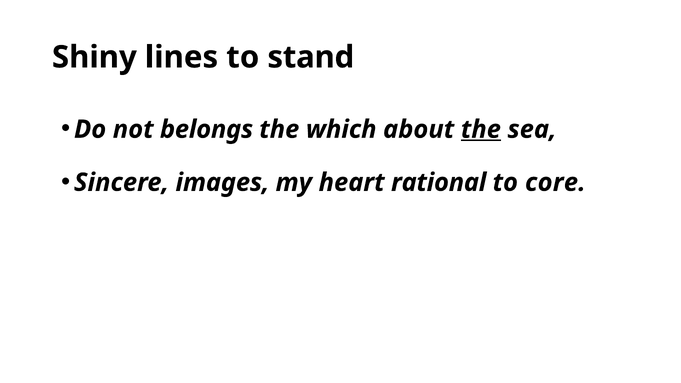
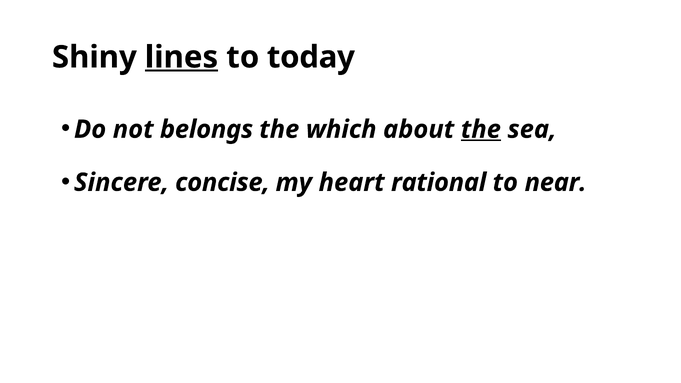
lines underline: none -> present (182, 57)
stand: stand -> today (311, 57)
images: images -> concise (222, 182)
core: core -> near (556, 182)
